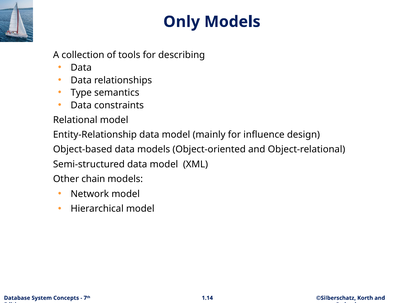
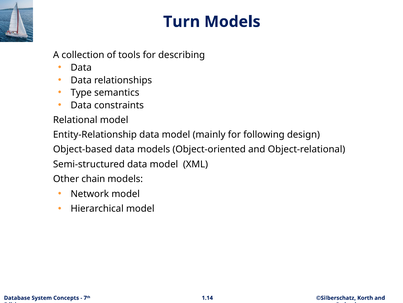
Only: Only -> Turn (182, 22)
influence: influence -> following (264, 134)
